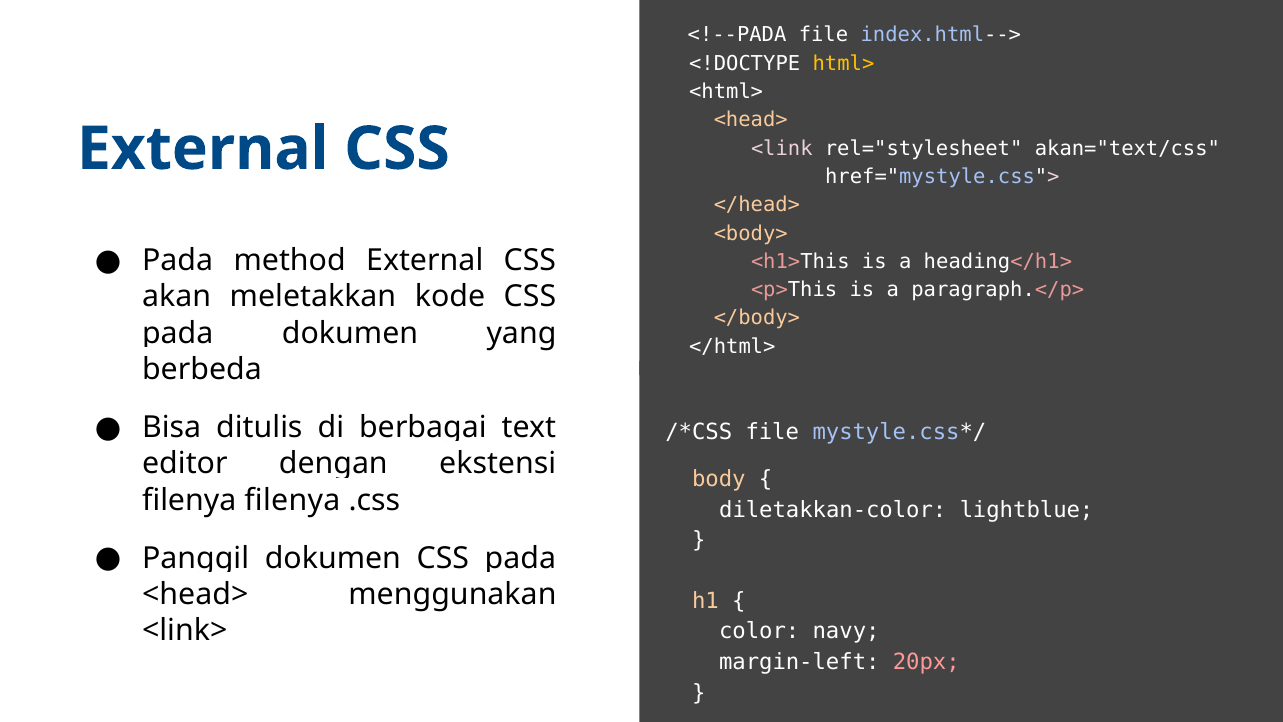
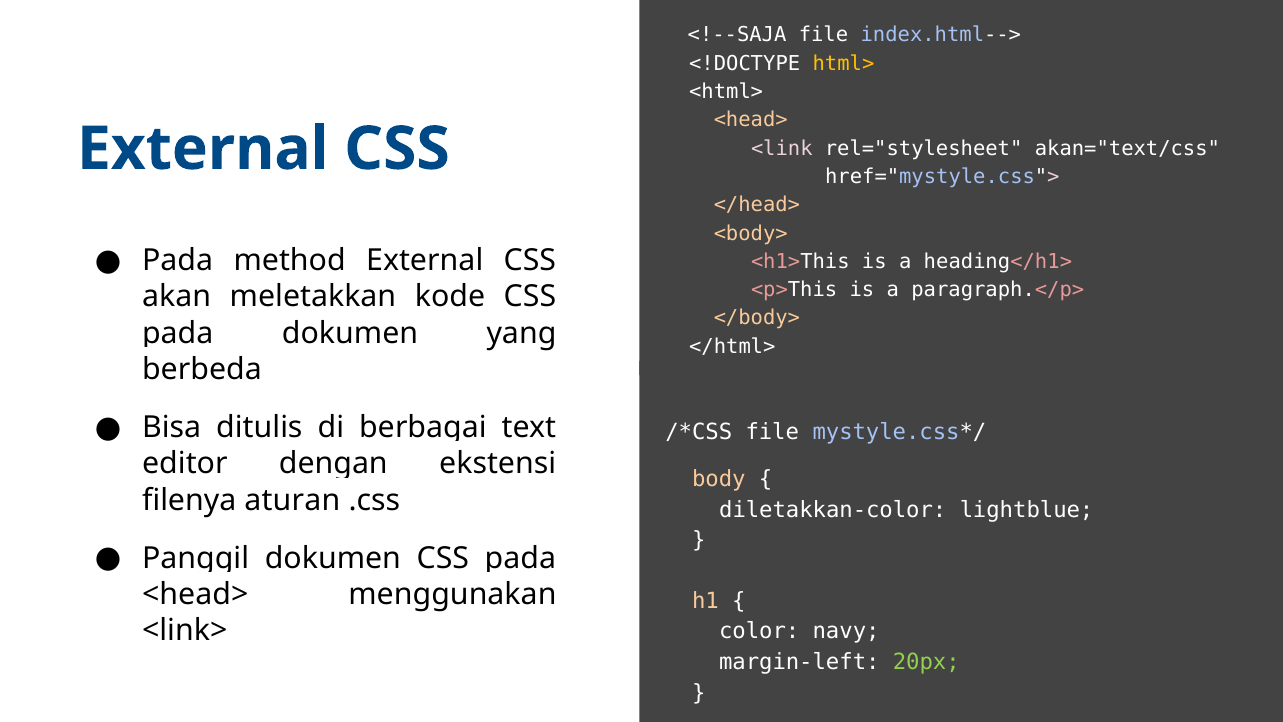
<!--PADA: <!--PADA -> <!--SAJA (737, 35)
filenya filenya: filenya -> aturan (292, 500)
20px colour: pink -> light green (926, 662)
